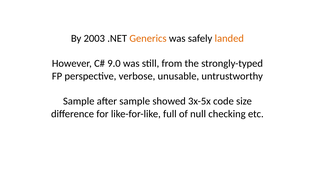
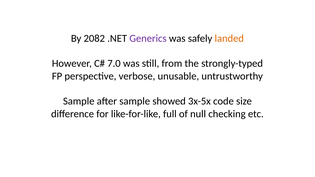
2003: 2003 -> 2082 (94, 38)
Generics colour: orange -> purple (148, 38)
9.0: 9.0 -> 7.0 (114, 64)
